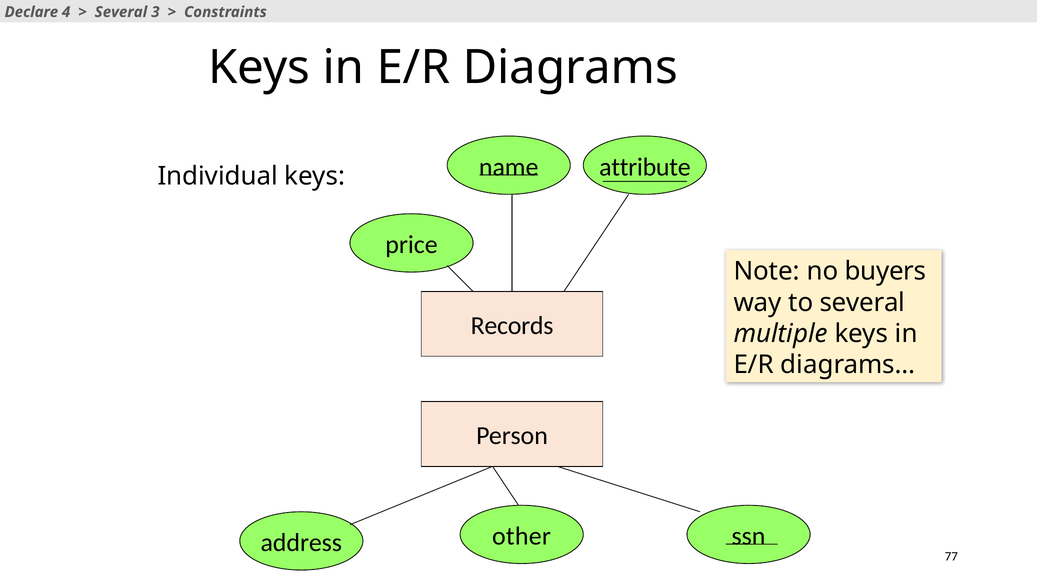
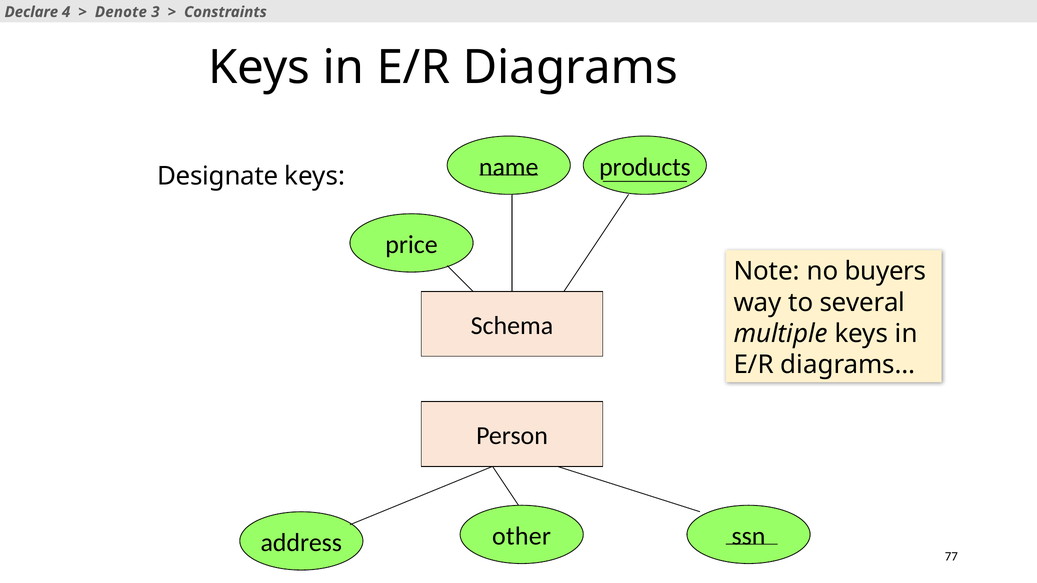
Several: Several -> Denote (121, 12)
attribute: attribute -> products (645, 167)
Individual: Individual -> Designate (218, 176)
Records: Records -> Schema (512, 326)
